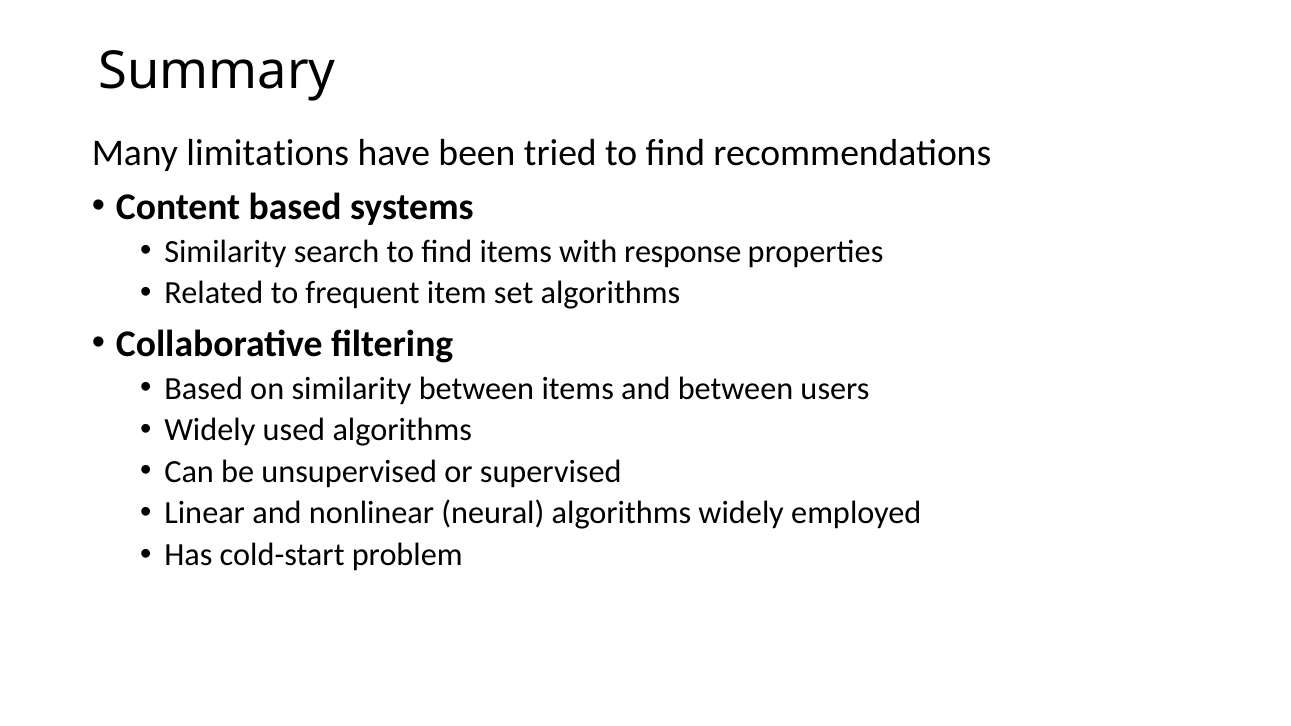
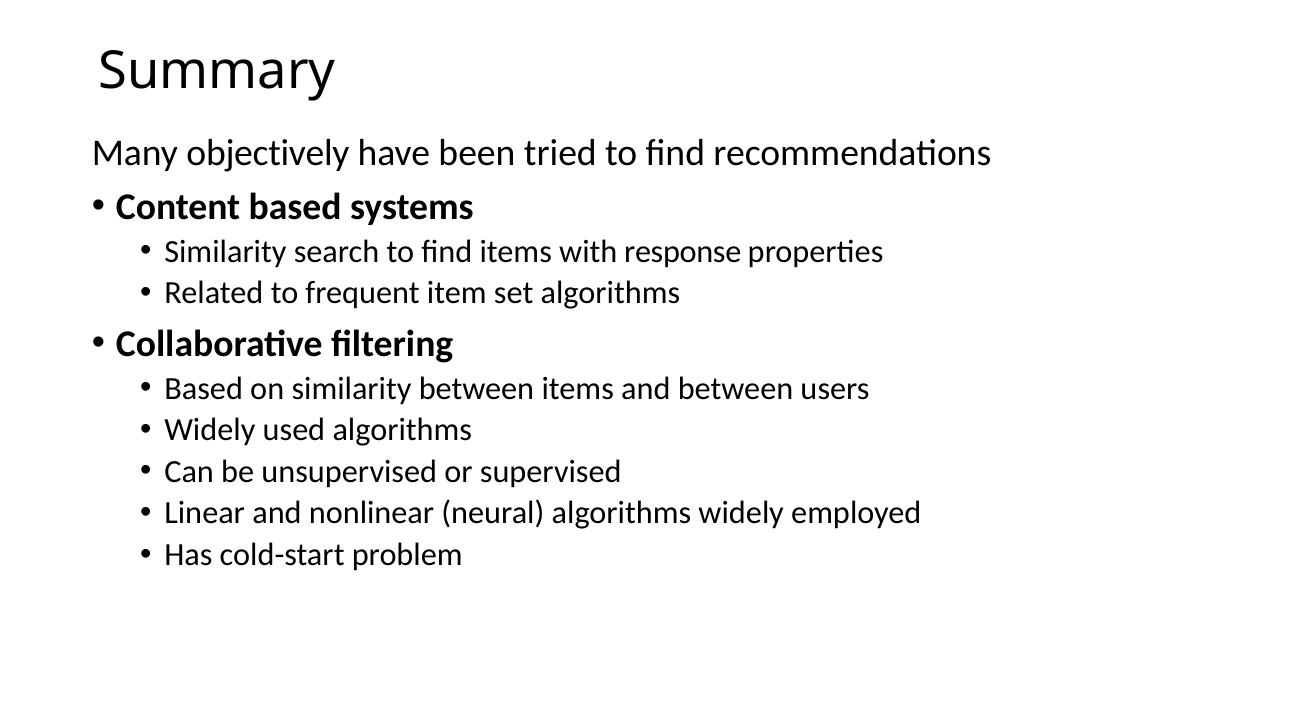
limitations: limitations -> objectively (268, 153)
